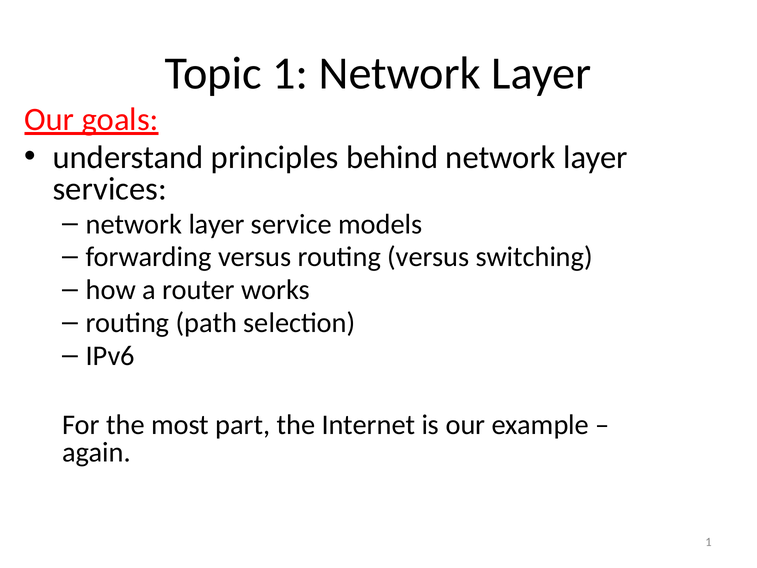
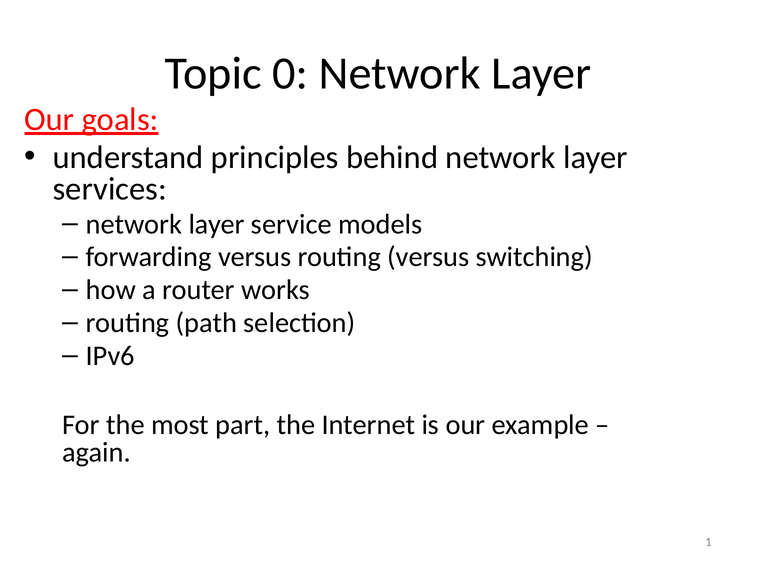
Topic 1: 1 -> 0 (290, 73)
